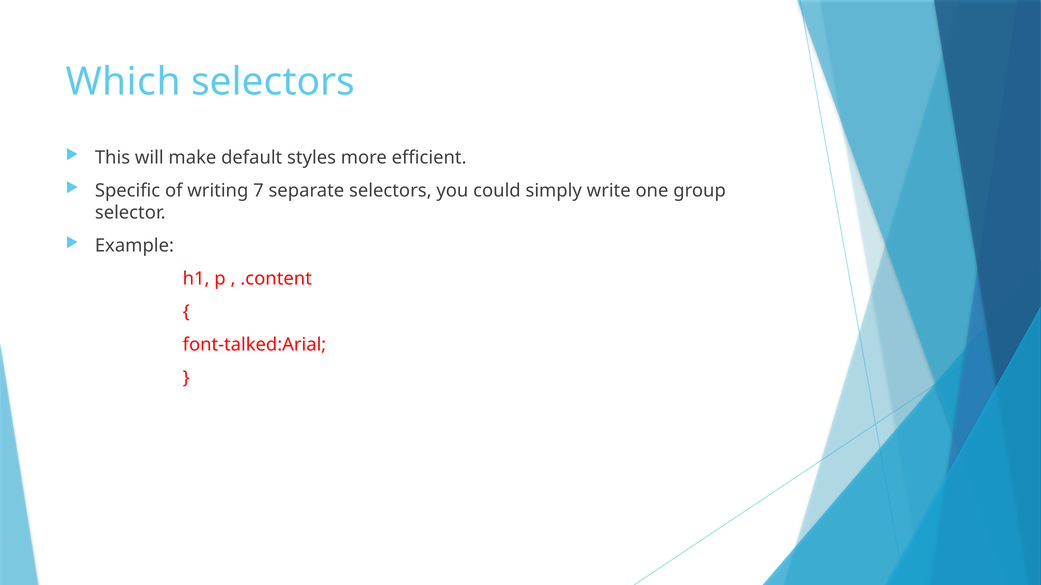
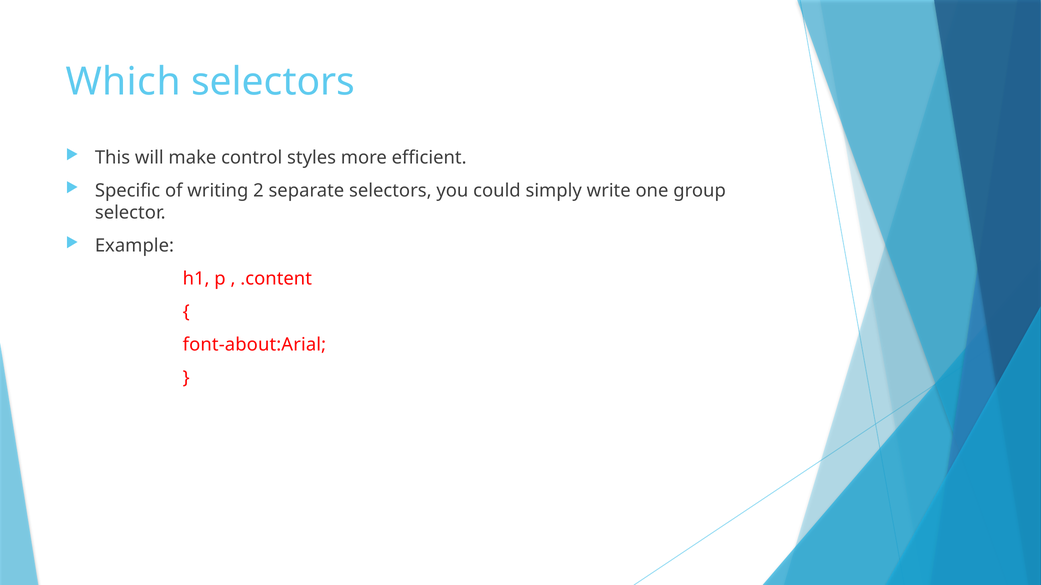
default: default -> control (252, 158)
7: 7 -> 2 (258, 191)
font-talked:Arial: font-talked:Arial -> font-about:Arial (254, 345)
